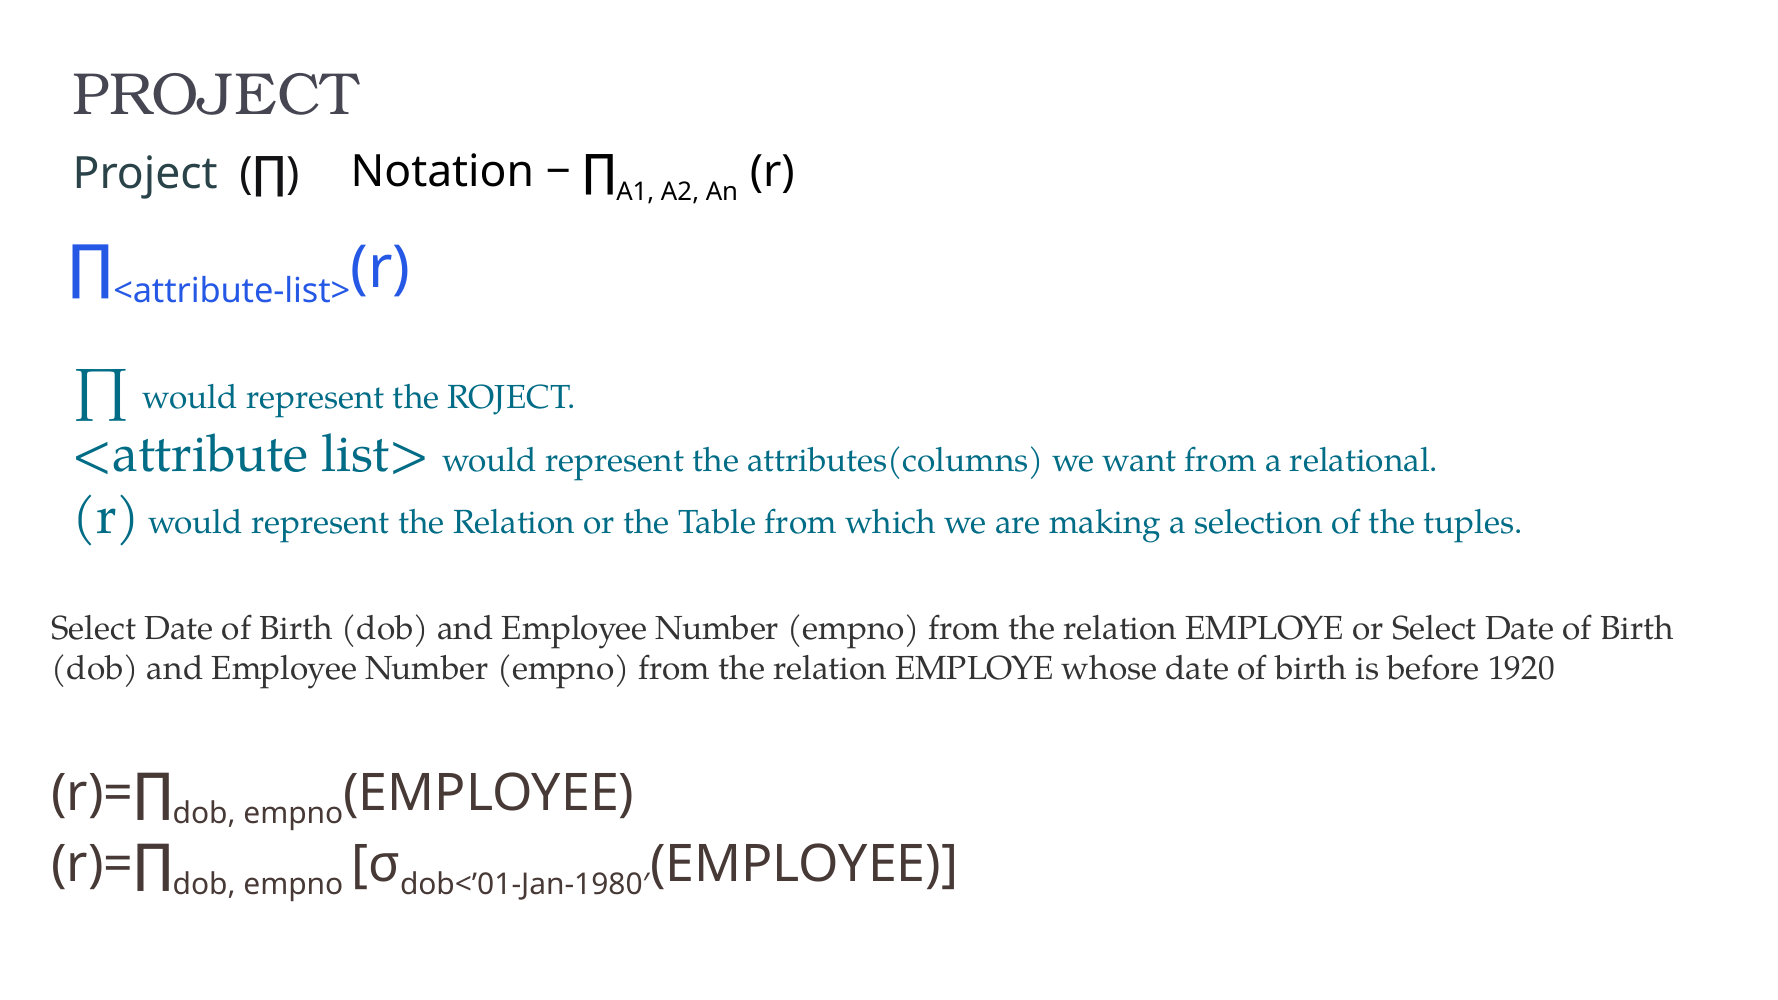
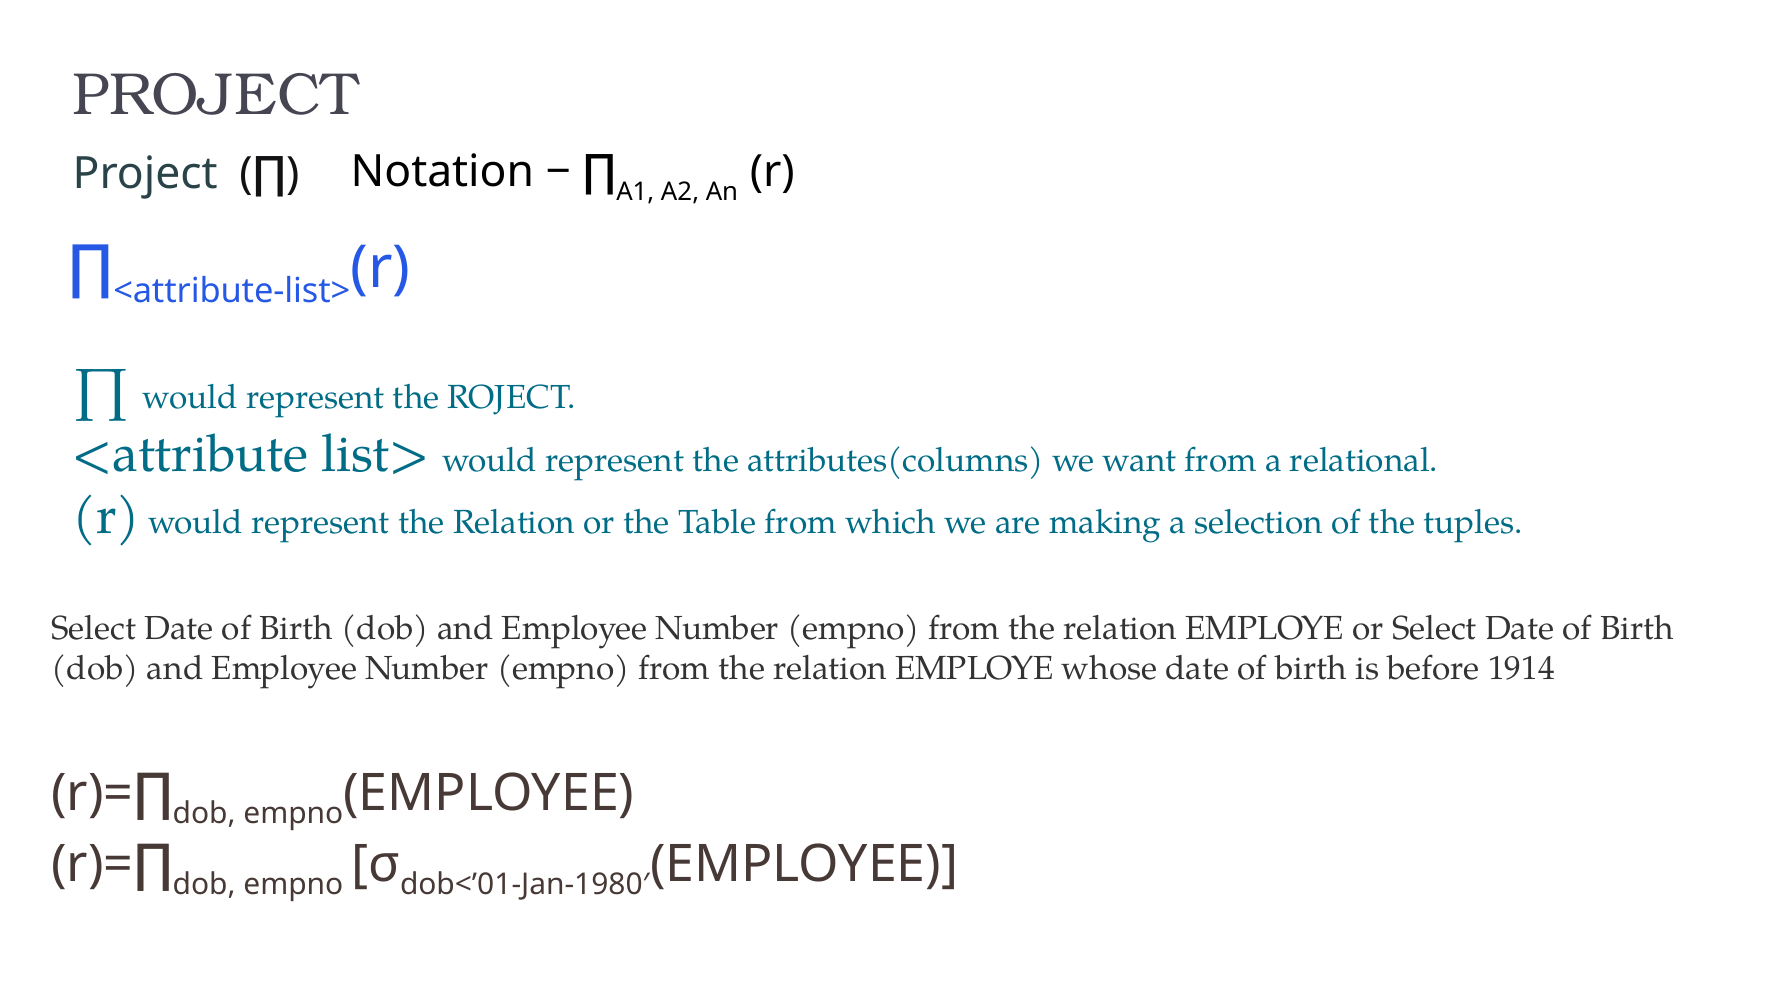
1920: 1920 -> 1914 (1521, 669)
